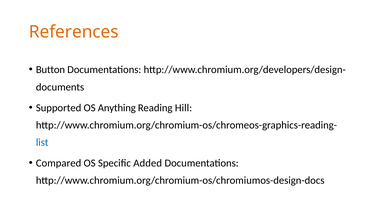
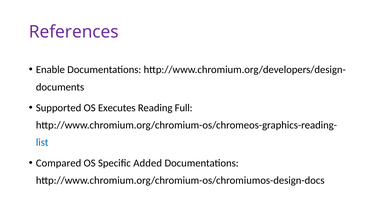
References colour: orange -> purple (74, 32)
Button: Button -> Enable (50, 70)
Anything: Anything -> Executes (117, 108)
Hill: Hill -> Full (184, 108)
